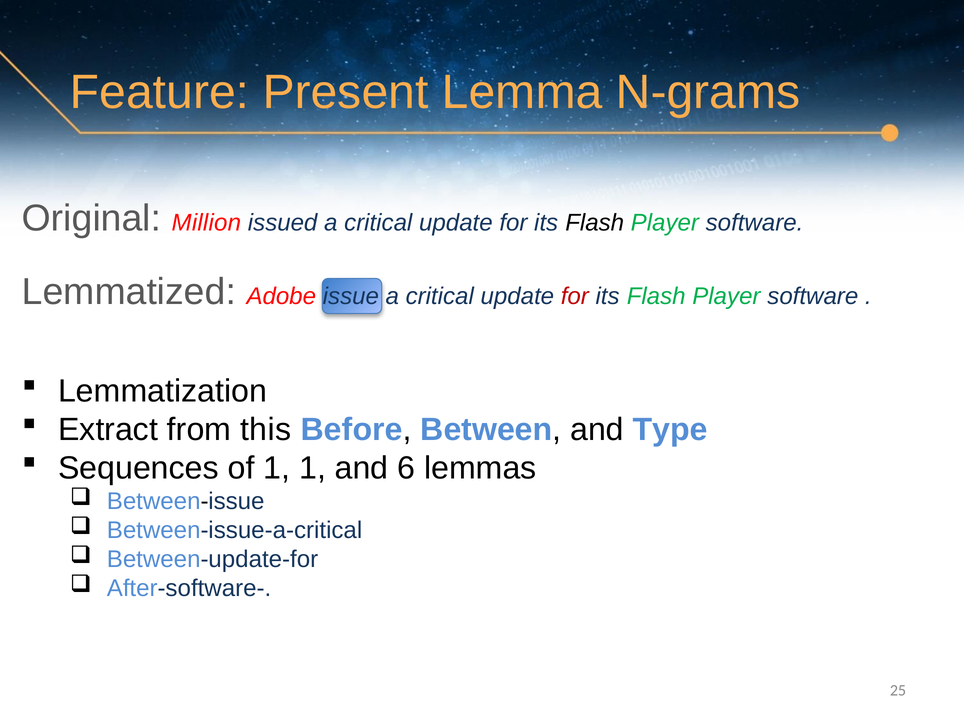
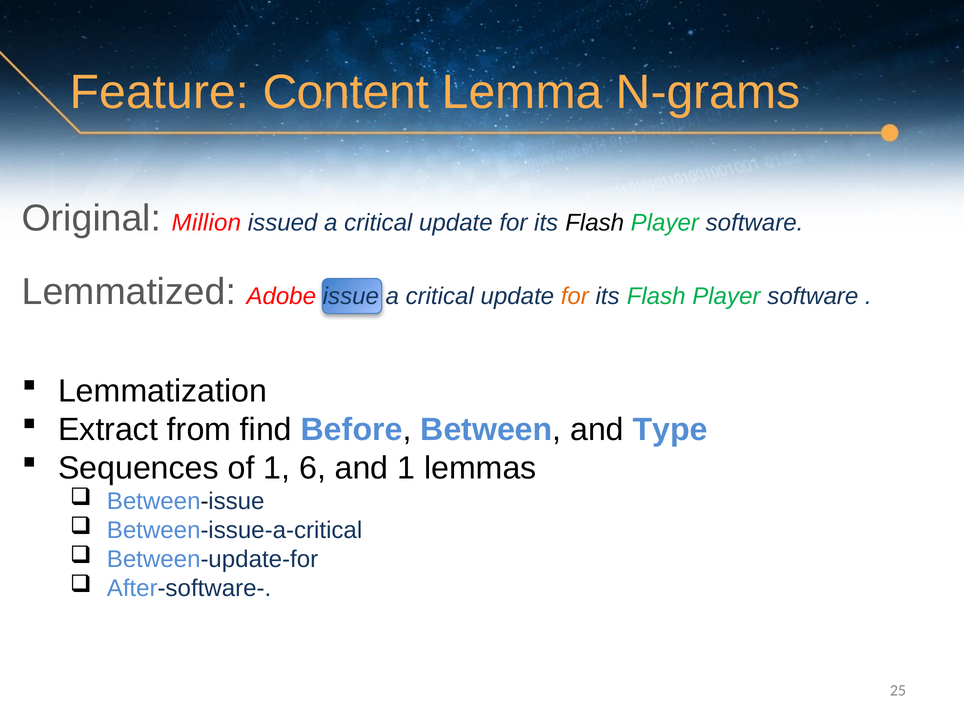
Present: Present -> Content (346, 93)
for colour: red -> orange (575, 296)
this: this -> find (266, 430)
1 1: 1 -> 6 (313, 468)
and 6: 6 -> 1 (406, 468)
